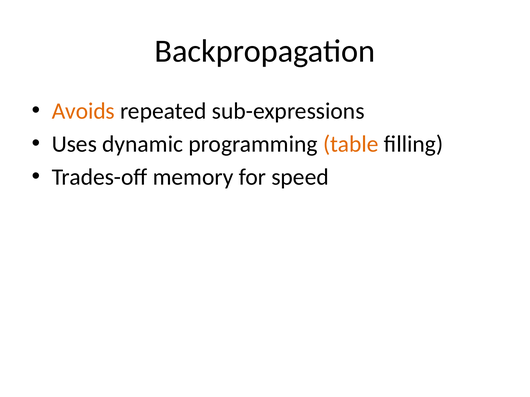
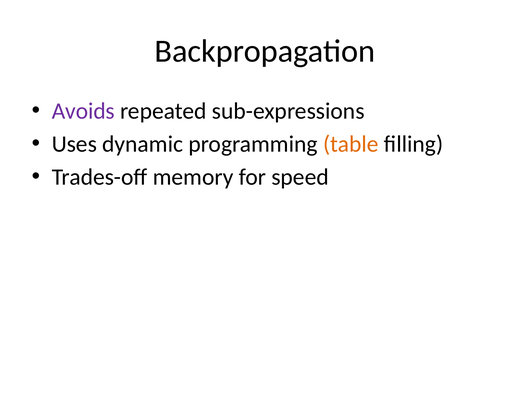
Avoids colour: orange -> purple (83, 111)
